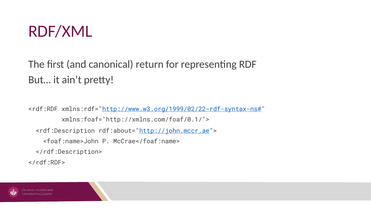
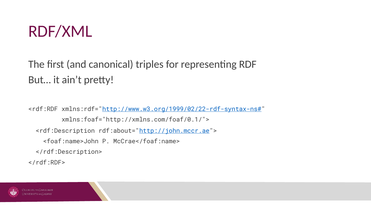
return: return -> triples (150, 64)
